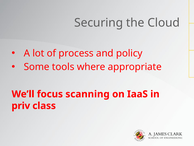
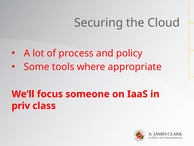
scanning: scanning -> someone (88, 94)
